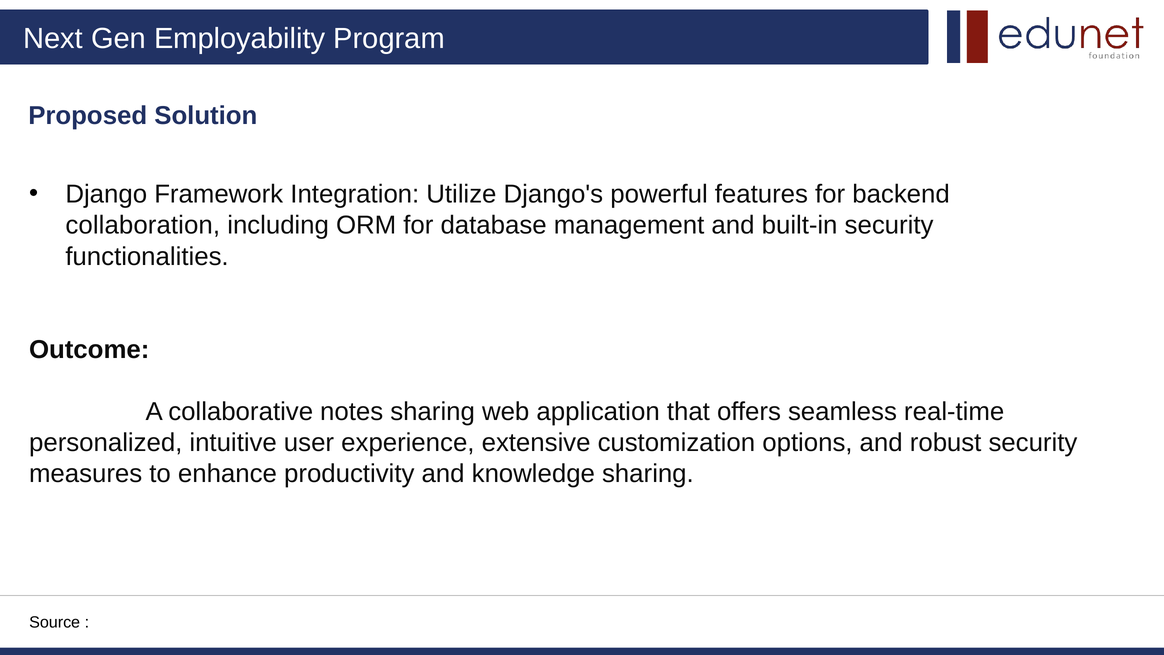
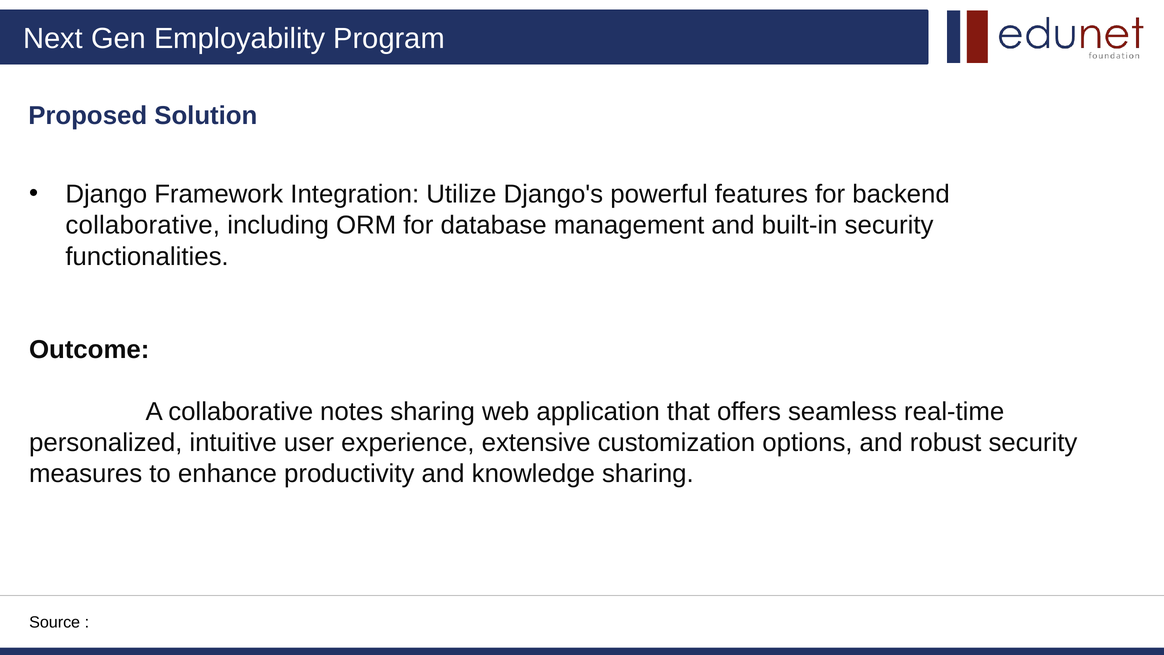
collaboration: collaboration -> collaborative (143, 225)
